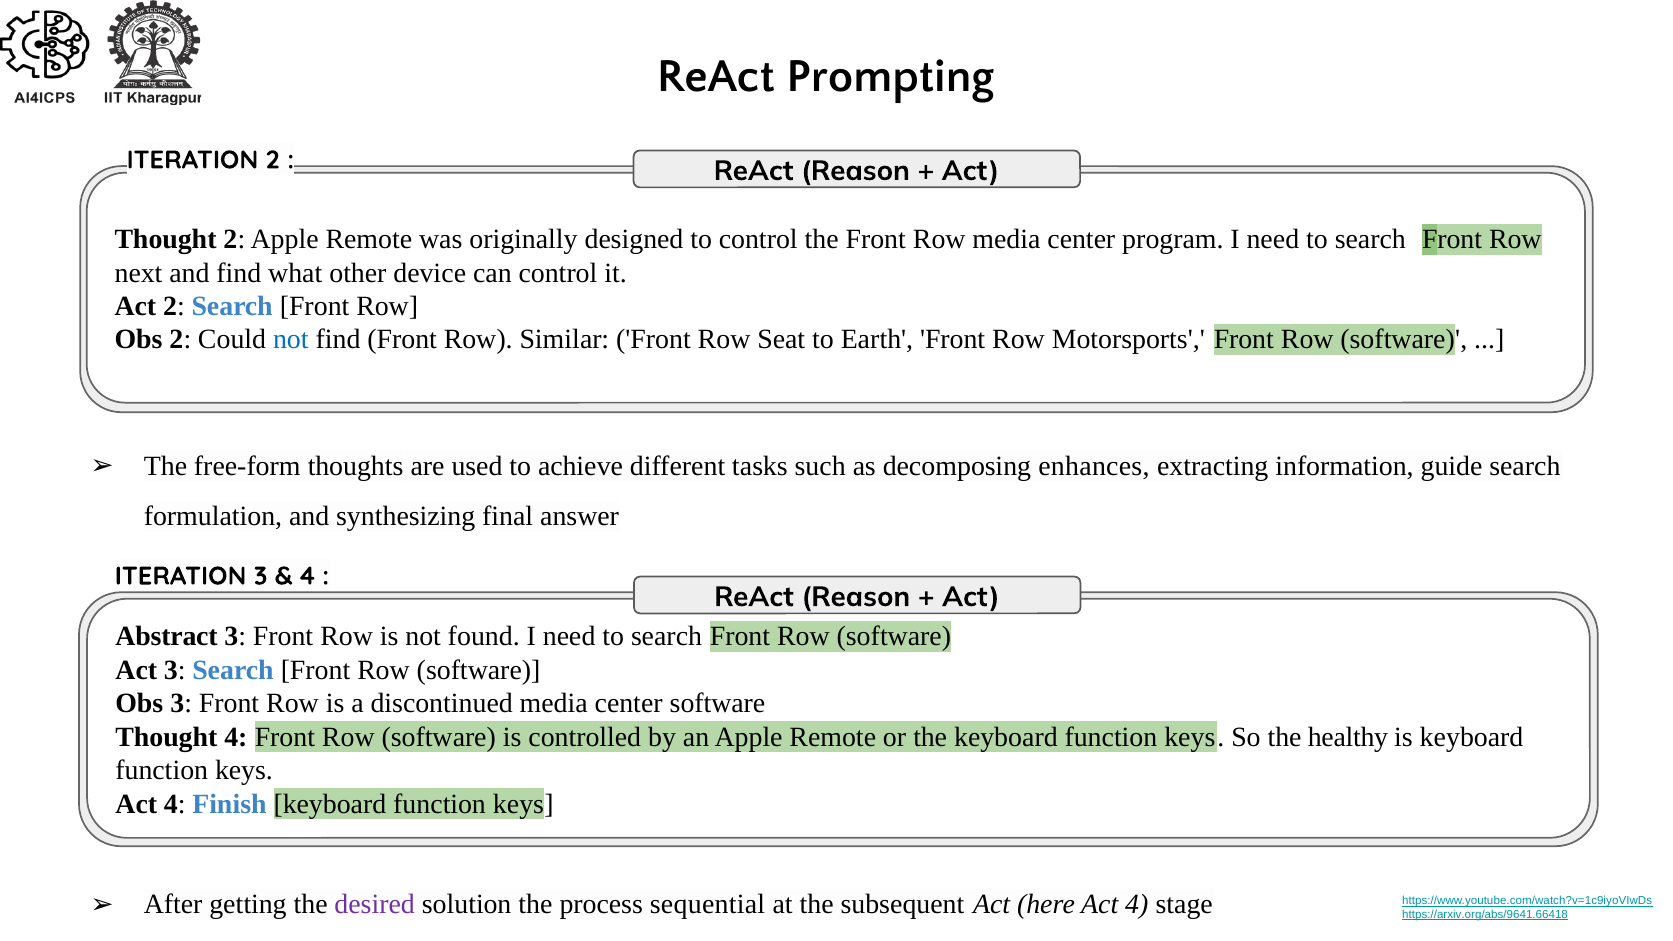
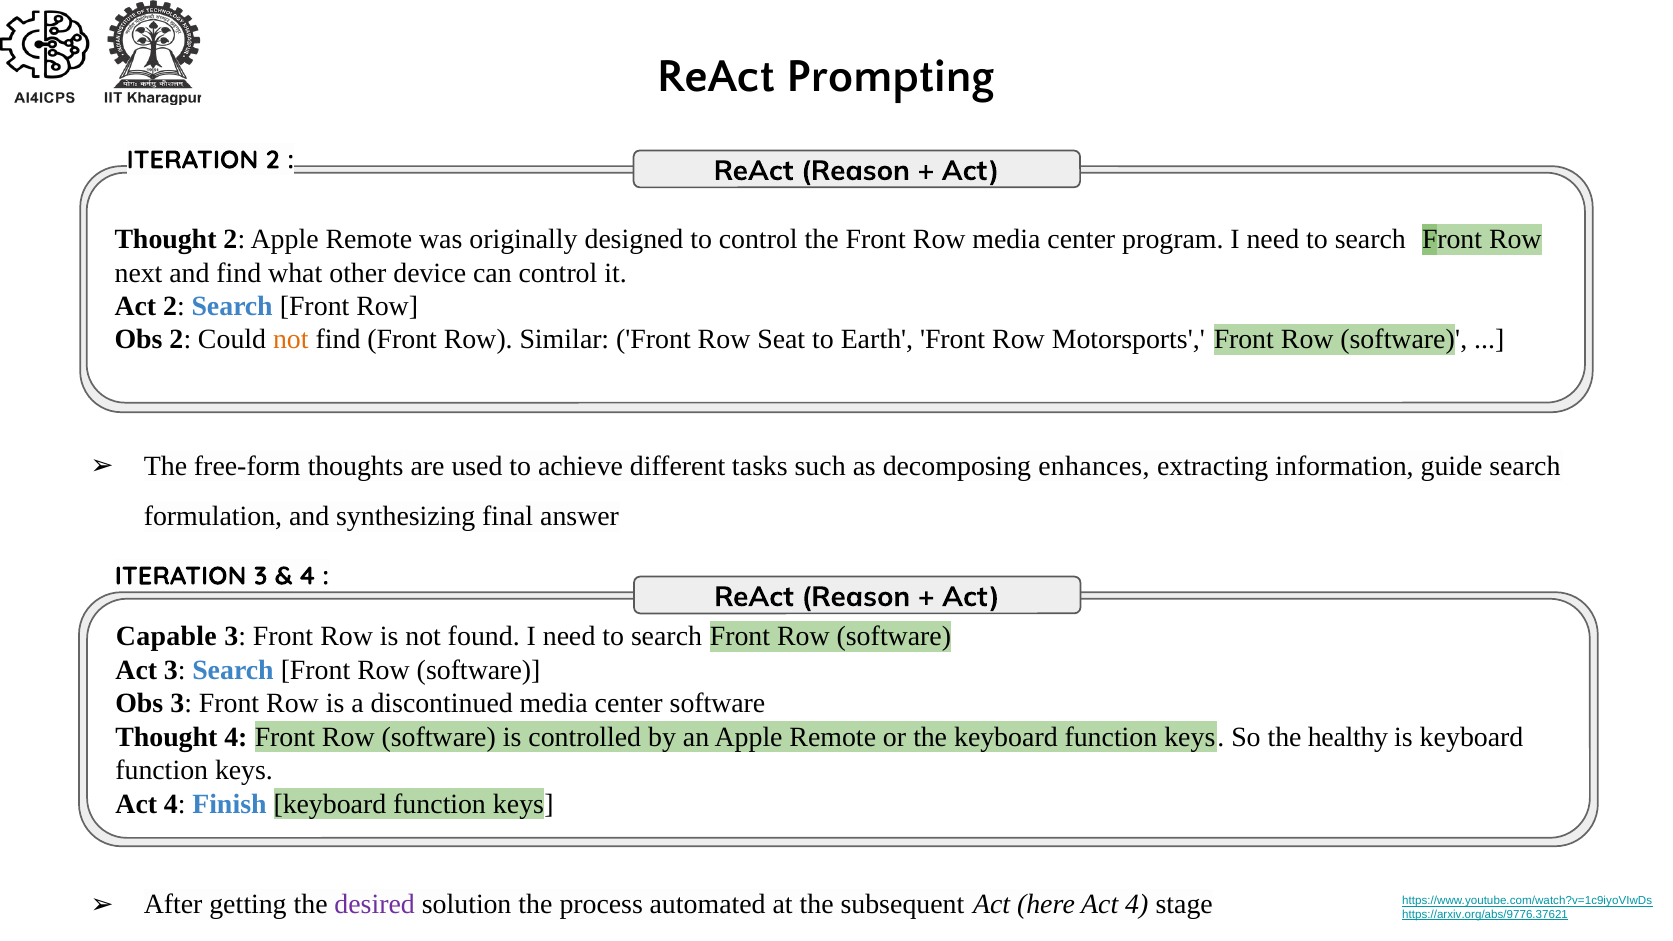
not colour: blue -> orange (291, 340)
Abstract: Abstract -> Capable (166, 637)
sequential: sequential -> automated (708, 905)
https://arxiv.org/abs/9641.66418: https://arxiv.org/abs/9641.66418 -> https://arxiv.org/abs/9776.37621 (1485, 915)
